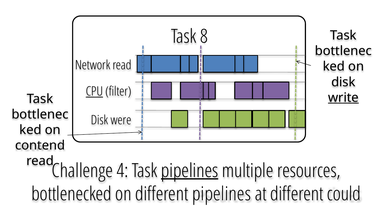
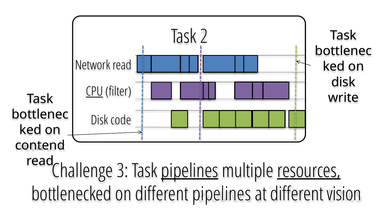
8: 8 -> 2 (204, 36)
write underline: present -> none (343, 97)
were: were -> code (121, 120)
4: 4 -> 3 (122, 170)
resources underline: none -> present (309, 170)
could: could -> vision (344, 194)
